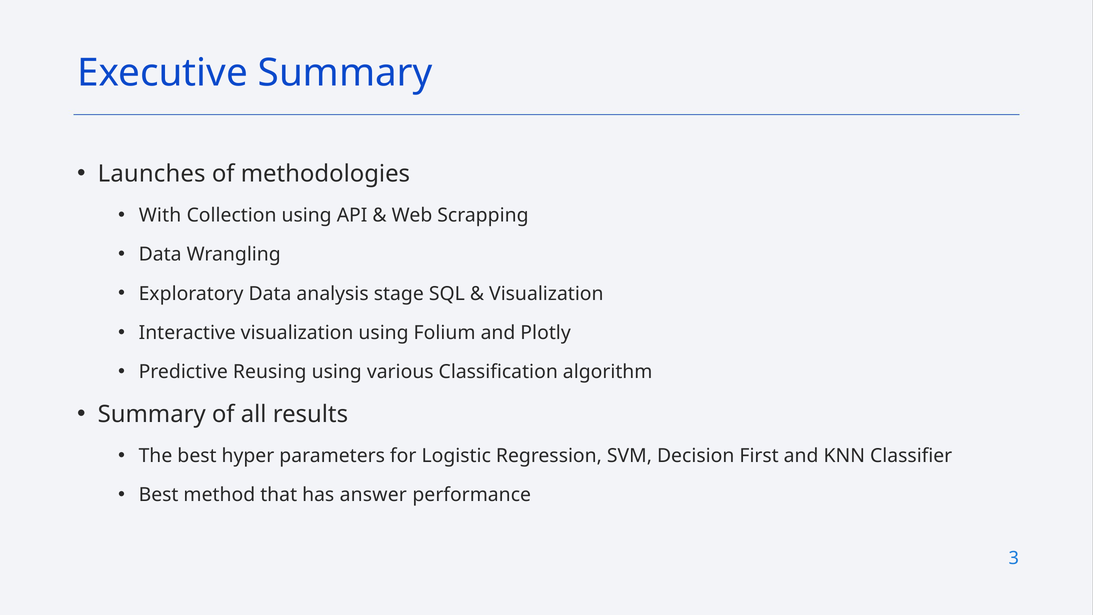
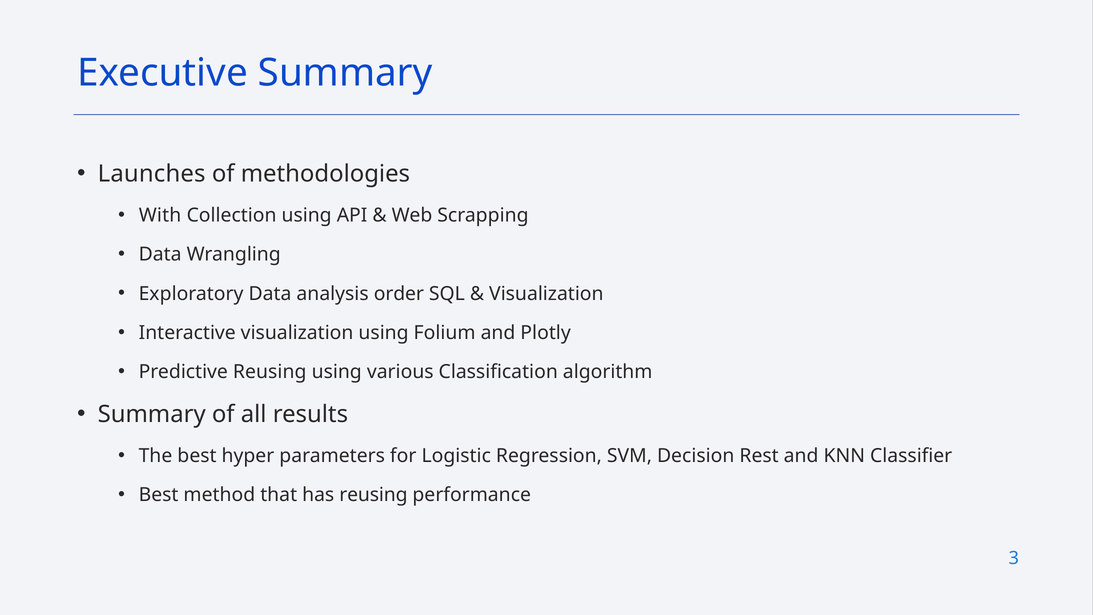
stage: stage -> order (399, 294)
First: First -> Rest (759, 456)
has answer: answer -> reusing (373, 495)
